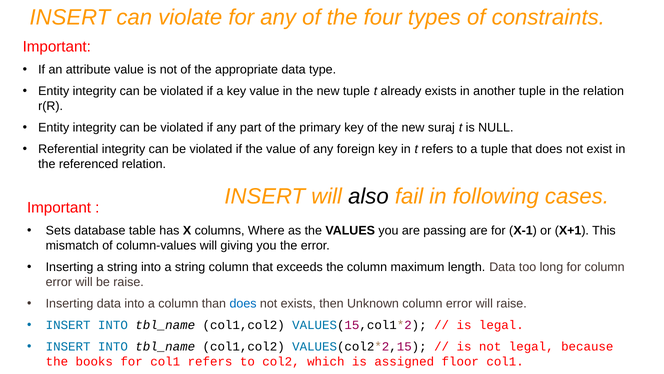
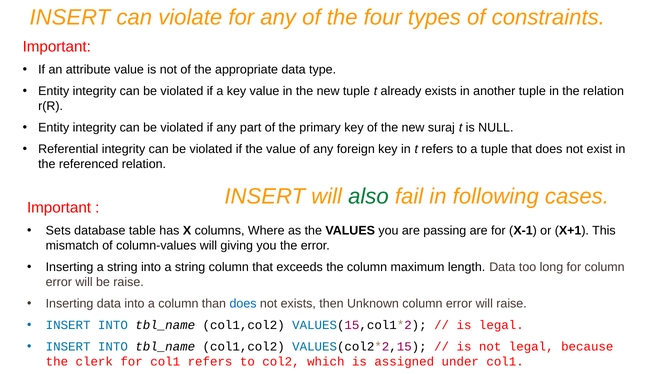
also colour: black -> green (368, 196)
books: books -> clerk (94, 361)
floor: floor -> under (460, 361)
